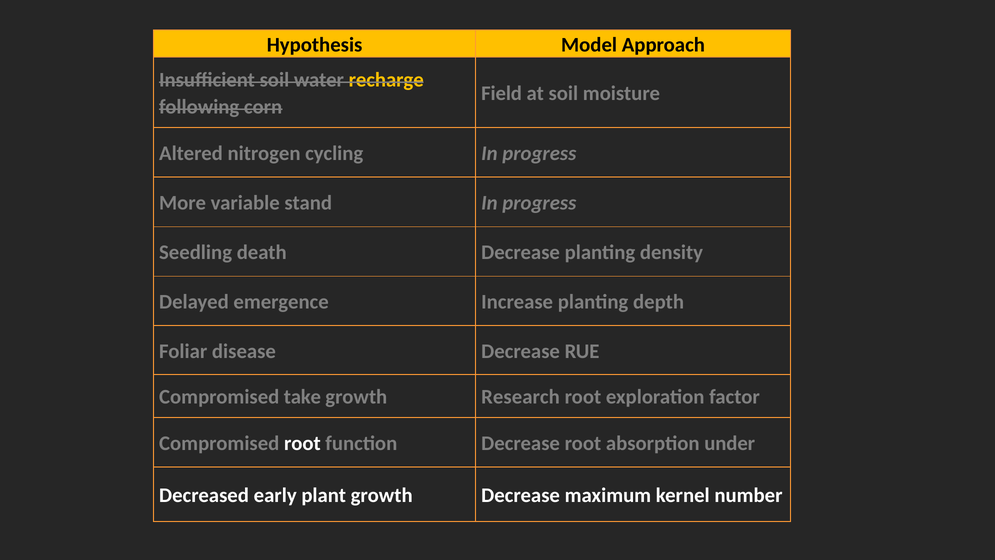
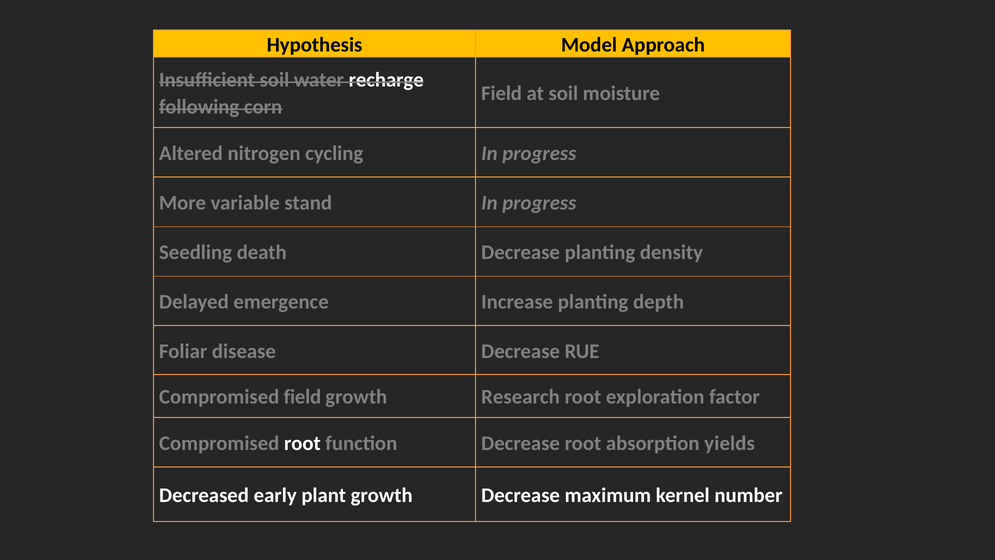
recharge colour: yellow -> white (386, 80)
Compromised take: take -> field (302, 397)
under: under -> yields (730, 443)
